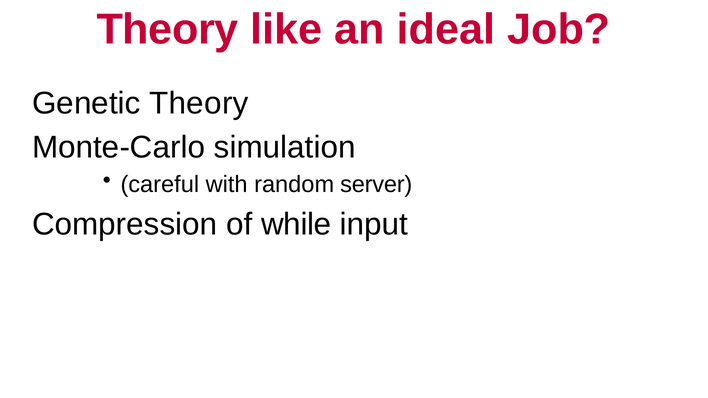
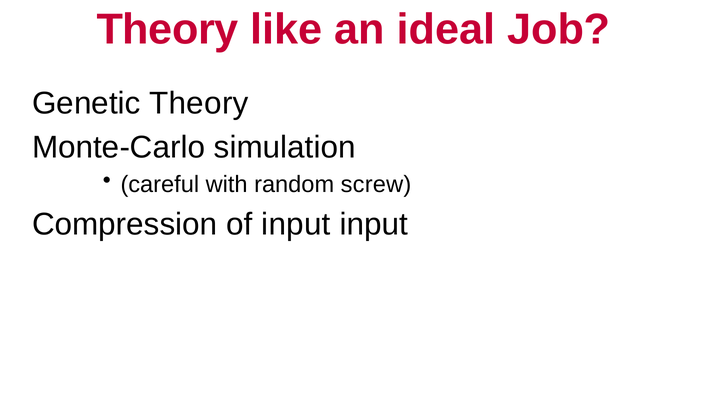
server: server -> screw (376, 185)
of while: while -> input (296, 225)
